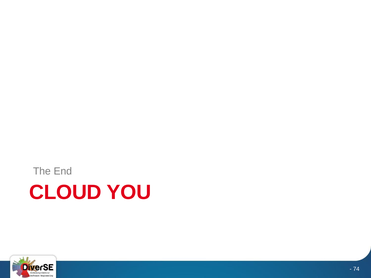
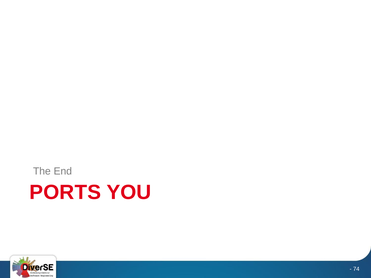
CLOUD: CLOUD -> PORTS (65, 193)
